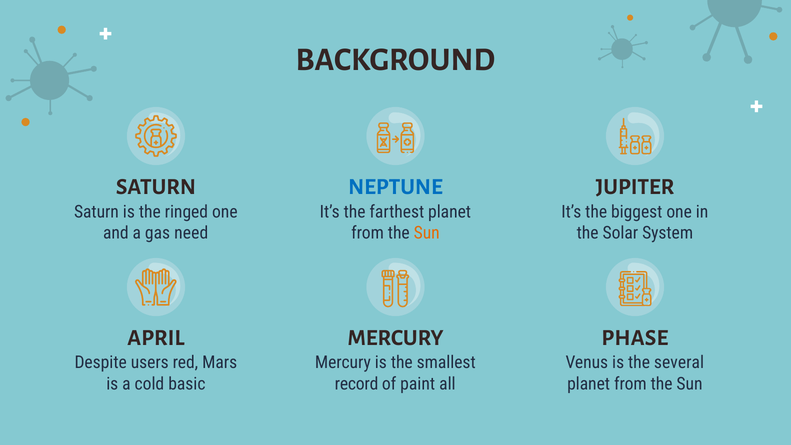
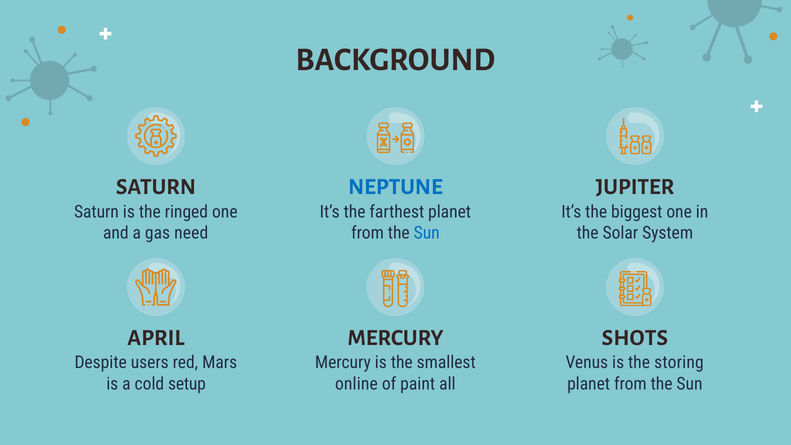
Sun colour: orange -> blue (427, 233)
PHASE: PHASE -> SHOTS (635, 337)
several: several -> storing (679, 363)
basic: basic -> setup (187, 384)
record: record -> online (356, 384)
